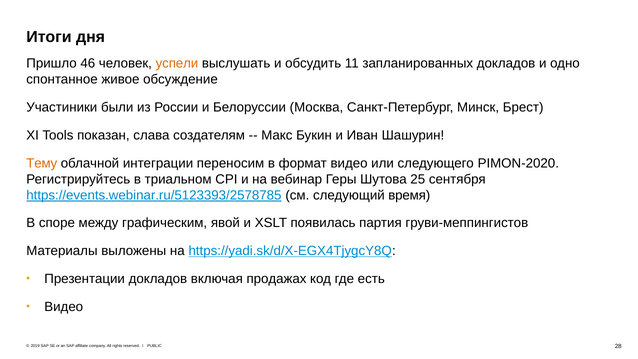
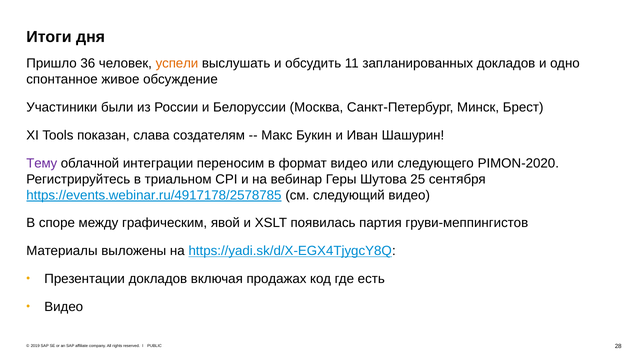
46: 46 -> 36 (88, 63)
Тему colour: orange -> purple (42, 163)
https://events.webinar.ru/5123393/2578785: https://events.webinar.ru/5123393/2578785 -> https://events.webinar.ru/4917178/2578785 (154, 195)
следующий время: время -> видео (409, 195)
